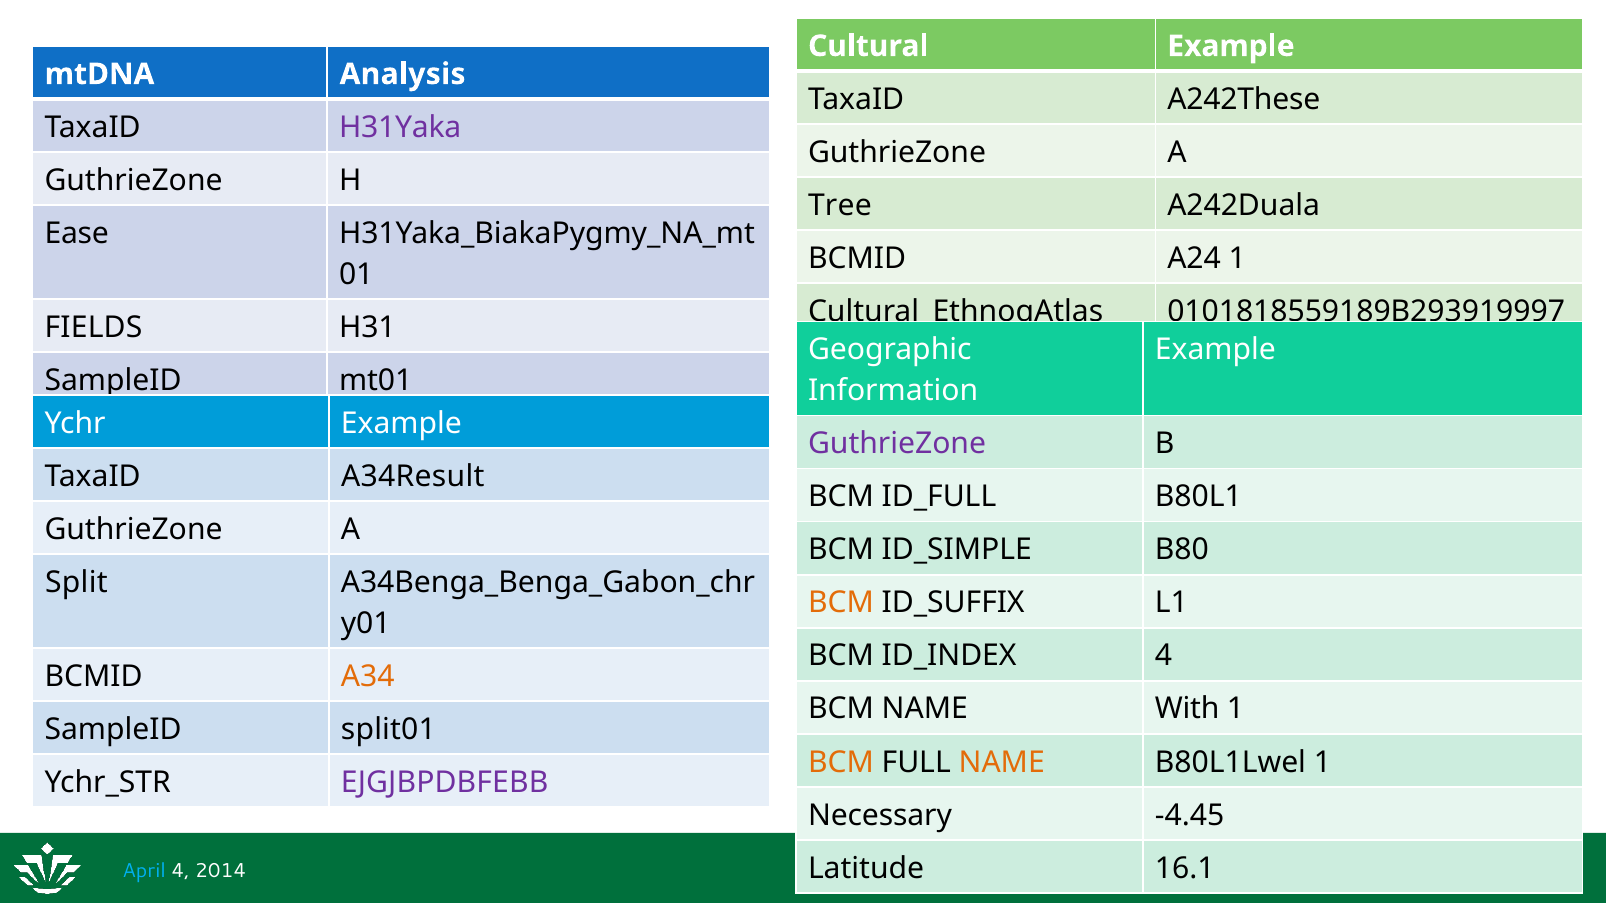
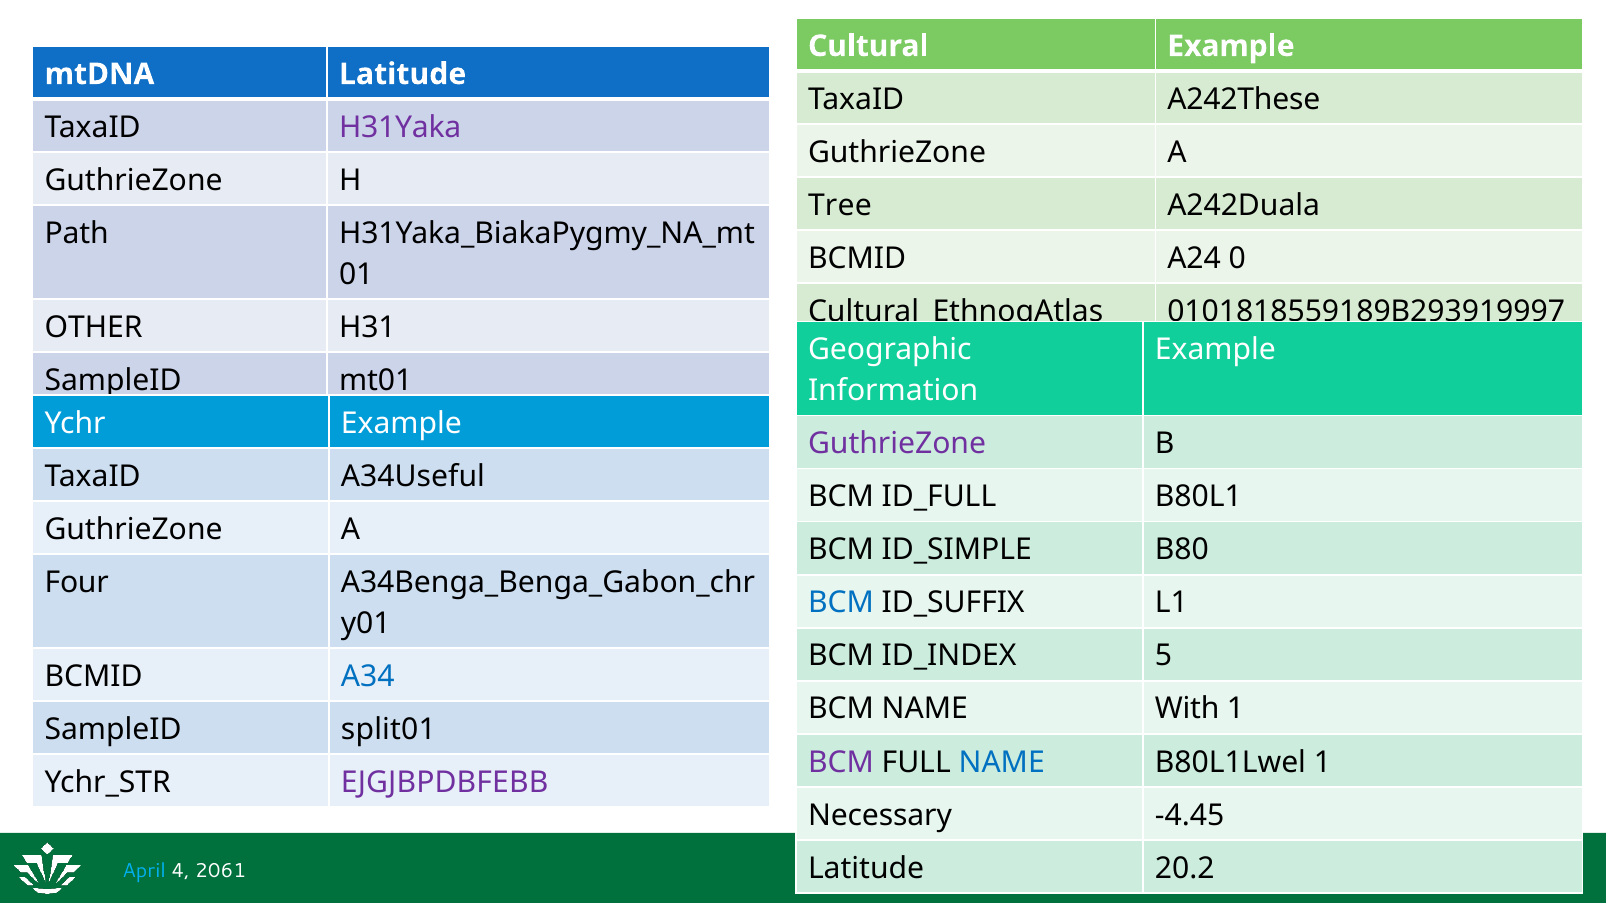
mtDNA Analysis: Analysis -> Latitude (403, 74)
Ease: Ease -> Path (77, 233)
A24 1: 1 -> 0 (1237, 258)
FIELDS: FIELDS -> OTHER (94, 327)
A34Result: A34Result -> A34Useful (413, 476)
Split: Split -> Four (77, 582)
BCM colour: orange -> blue (841, 603)
4: 4 -> 5 (1164, 656)
A34 colour: orange -> blue (368, 676)
BCM colour: orange -> purple (841, 762)
NAME colour: orange -> blue (1002, 762)
16.1: 16.1 -> 20.2 (1185, 869)
2014: 2014 -> 2061 (221, 871)
